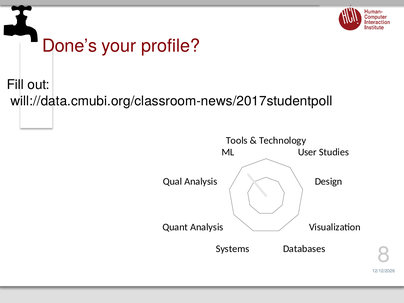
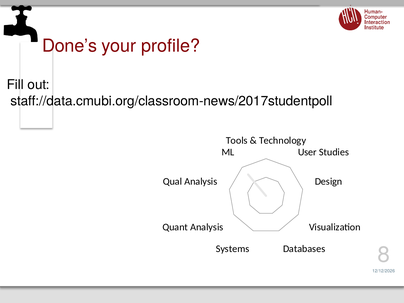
will://data.cmubi.org/classroom-news/2017studentpoll: will://data.cmubi.org/classroom-news/2017studentpoll -> staff://data.cmubi.org/classroom-news/2017studentpoll (171, 101)
